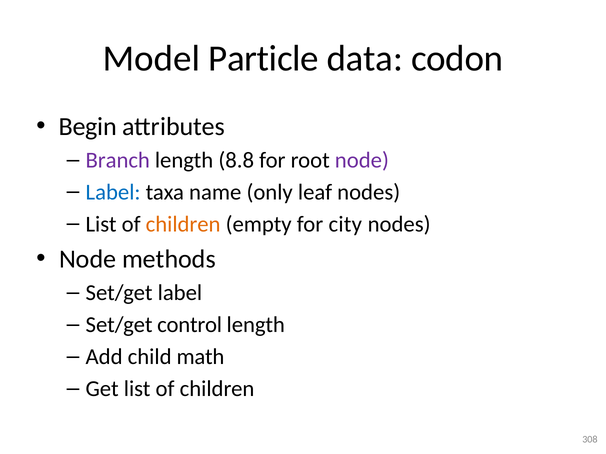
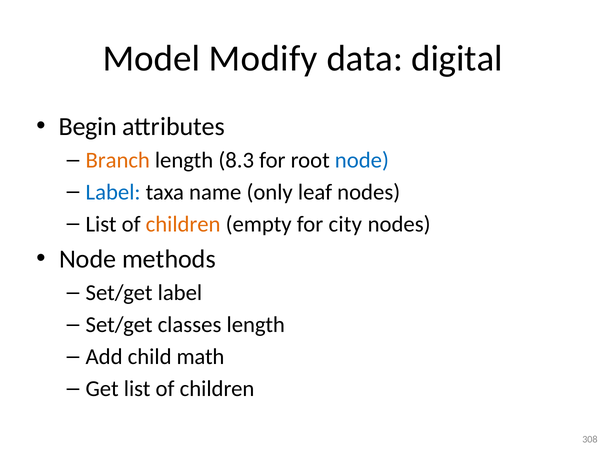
Particle: Particle -> Modify (263, 59)
codon: codon -> digital (457, 59)
Branch colour: purple -> orange (118, 160)
8.8: 8.8 -> 8.3 (236, 160)
node colour: purple -> blue (362, 160)
control: control -> classes (190, 325)
